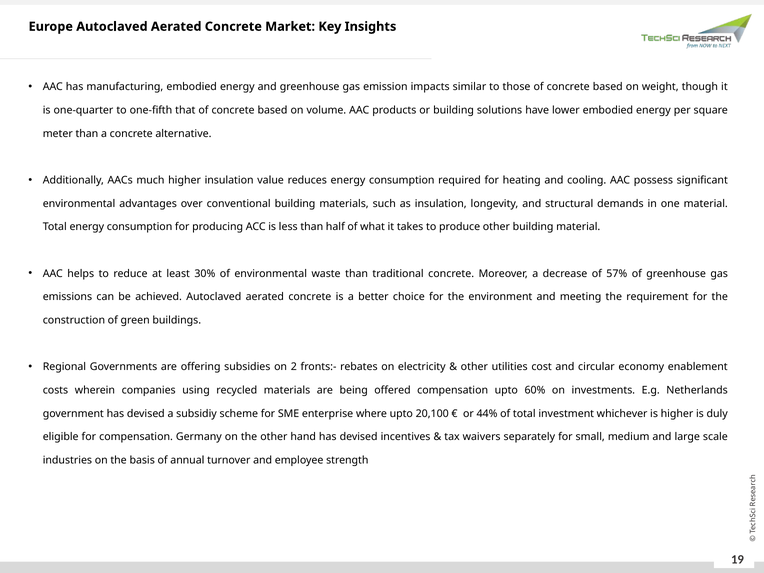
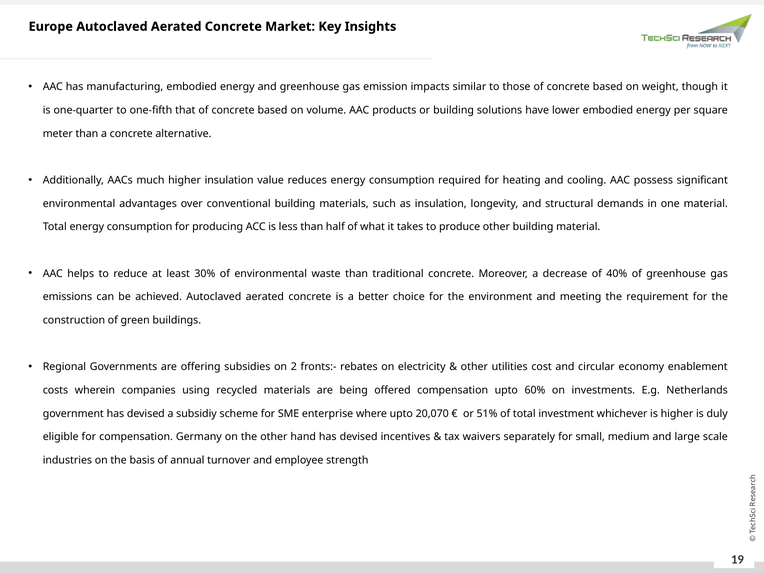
57%: 57% -> 40% (617, 274)
20,100: 20,100 -> 20,070 (432, 414)
44%: 44% -> 51% (487, 414)
